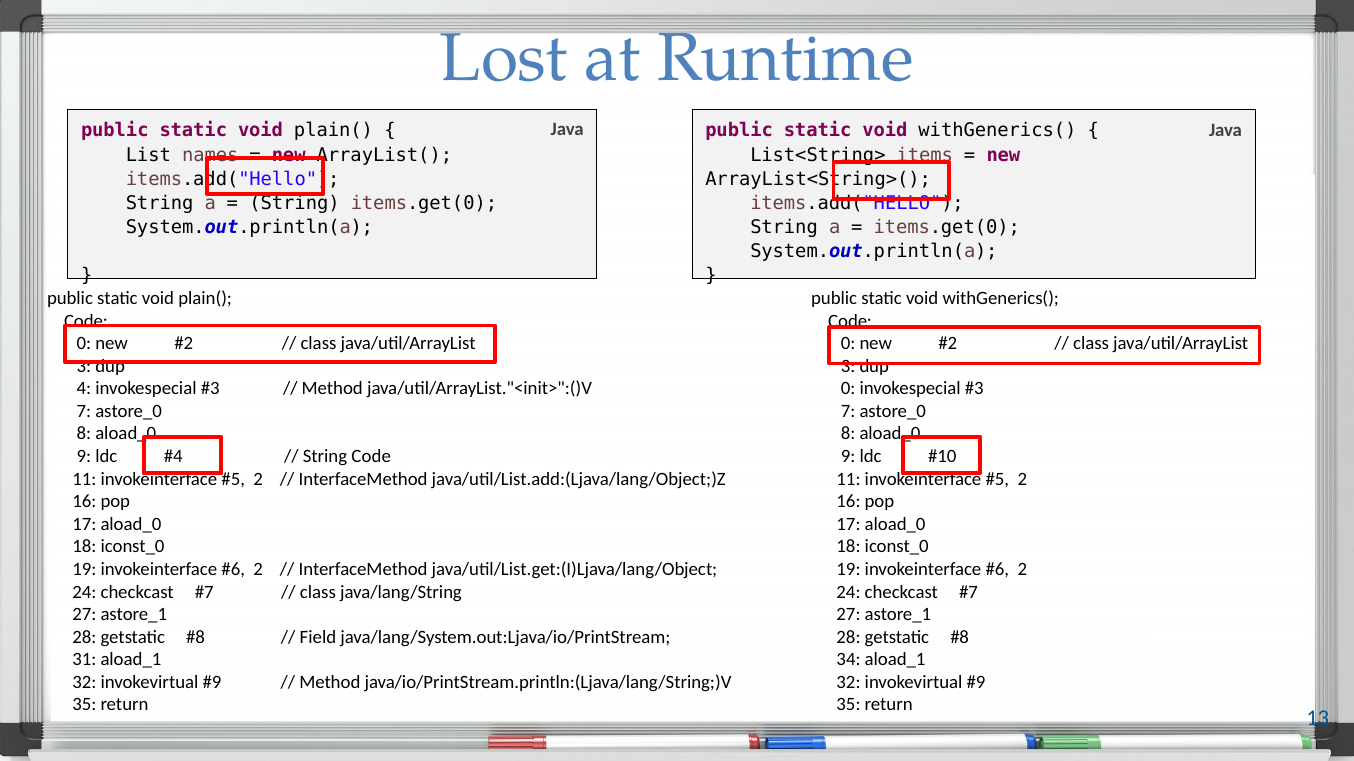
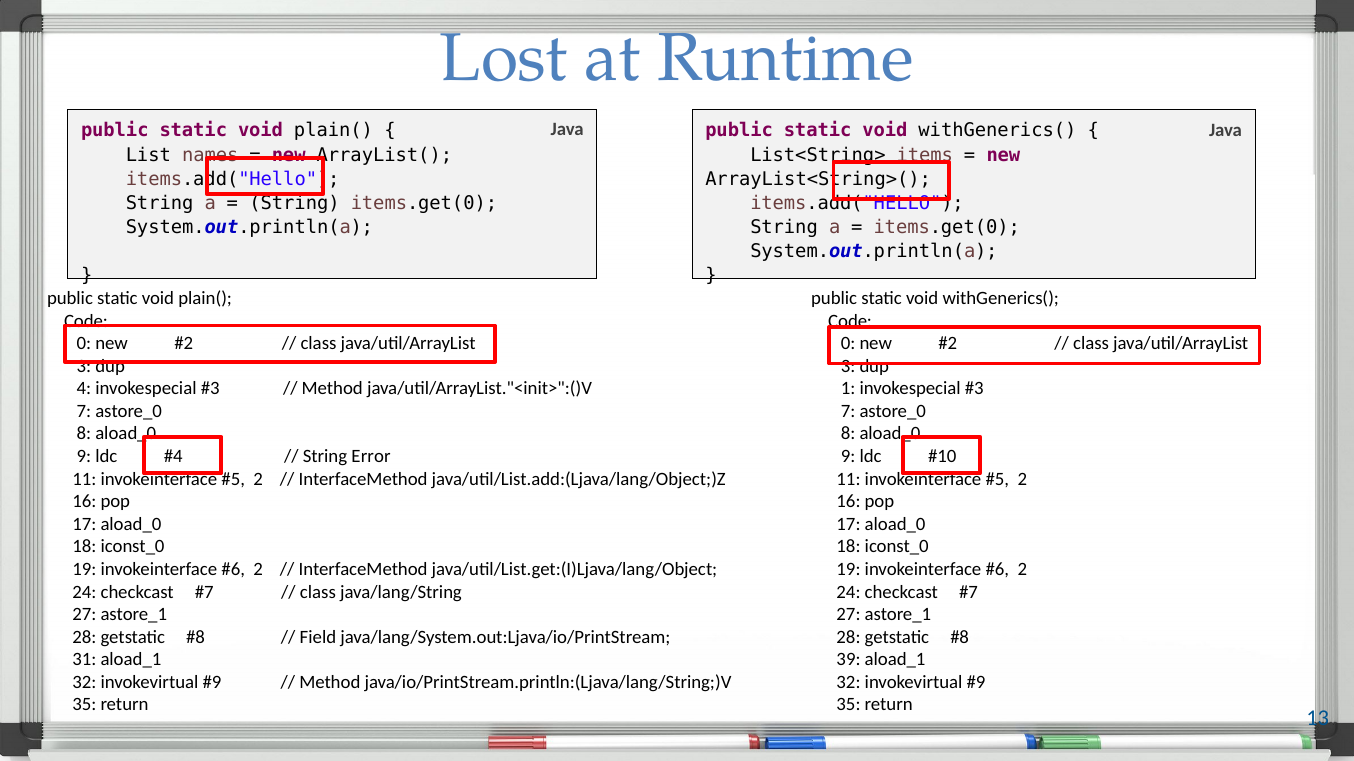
0: 0 -> 1 (848, 389)
String Code: Code -> Error (371, 457)
34: 34 -> 39 (849, 660)
